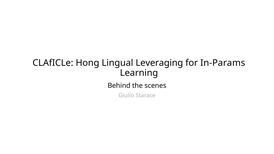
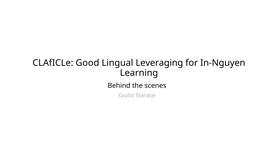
Hong: Hong -> Good (87, 63)
In-Params: In-Params -> In-Nguyen (223, 63)
